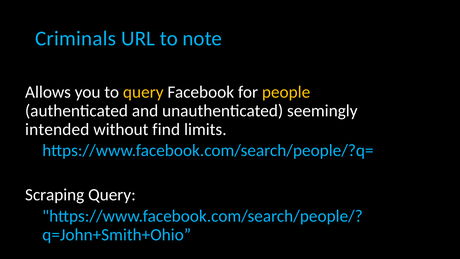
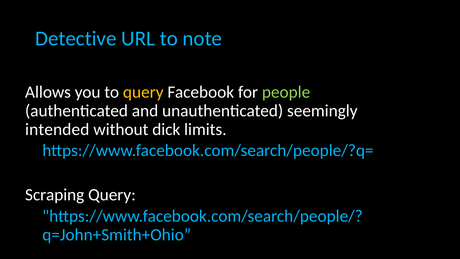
Criminals: Criminals -> Detective (76, 39)
people colour: yellow -> light green (286, 92)
find: find -> dick (166, 129)
